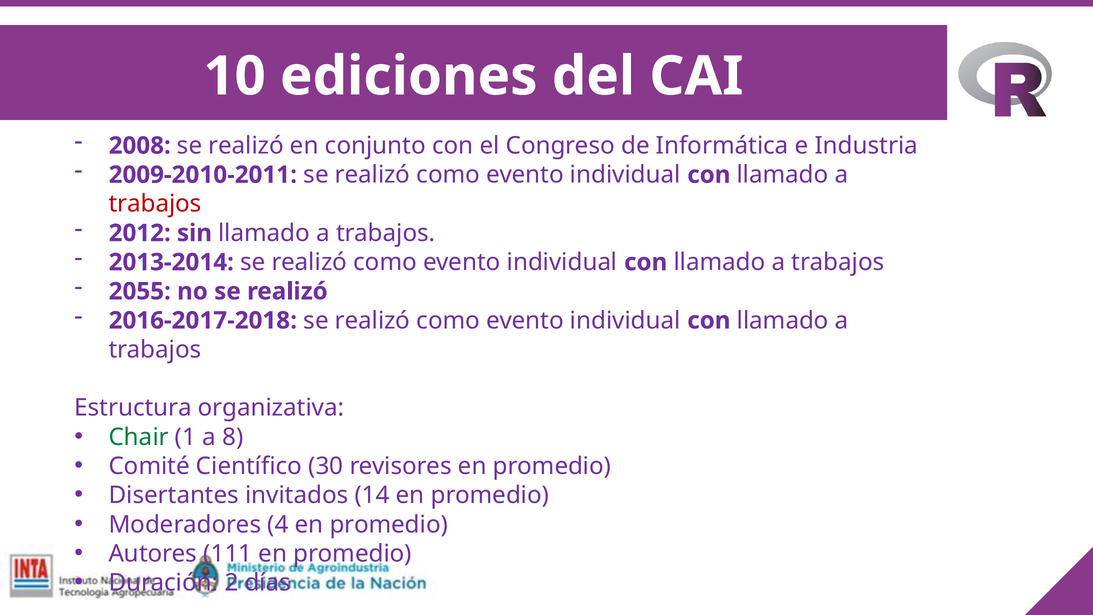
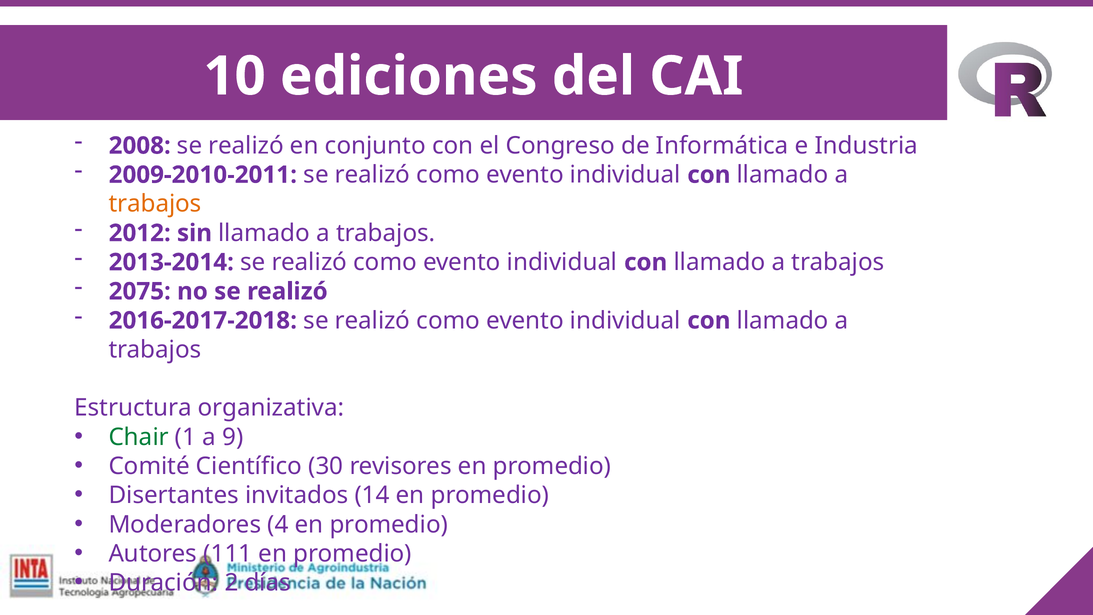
trabajos colour: red -> orange (155, 204)
2055: 2055 -> 2075 (140, 291)
8: 8 -> 9 (233, 437)
